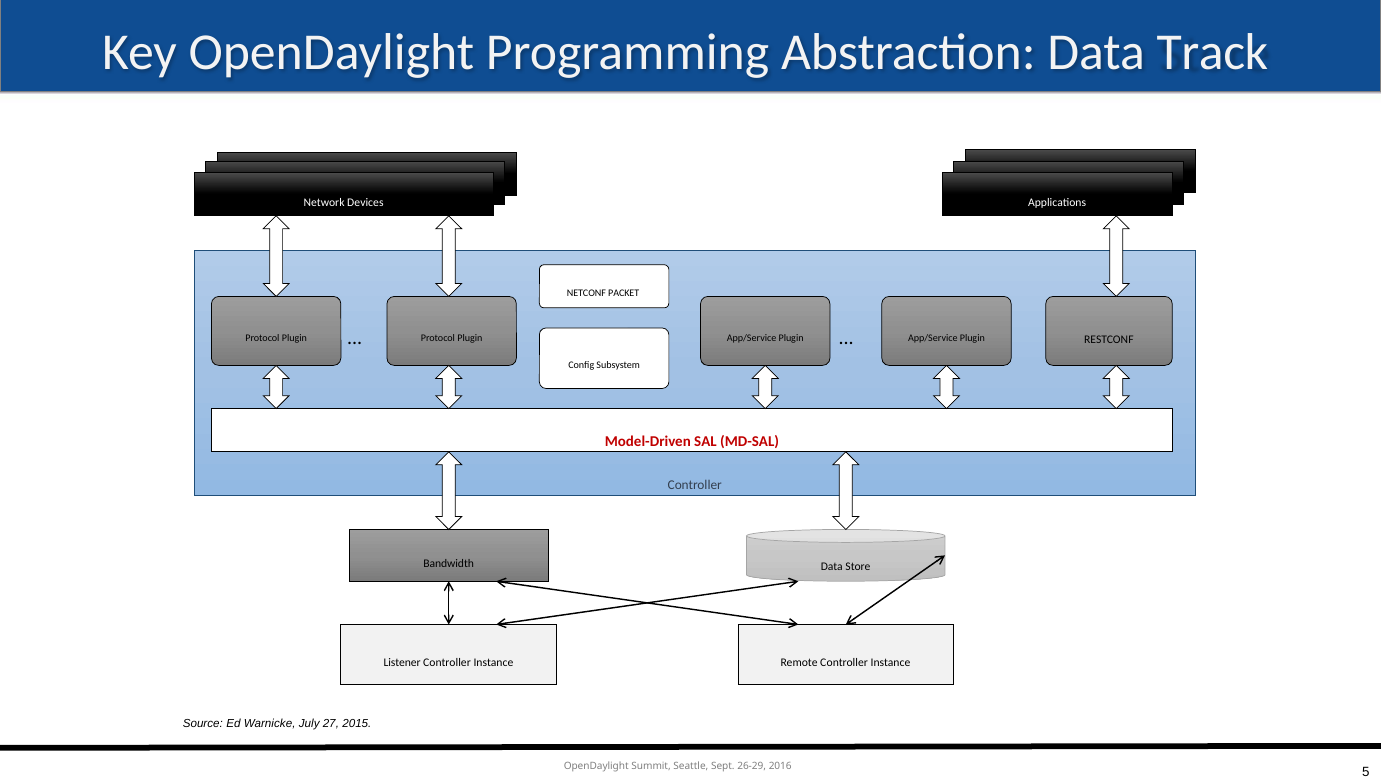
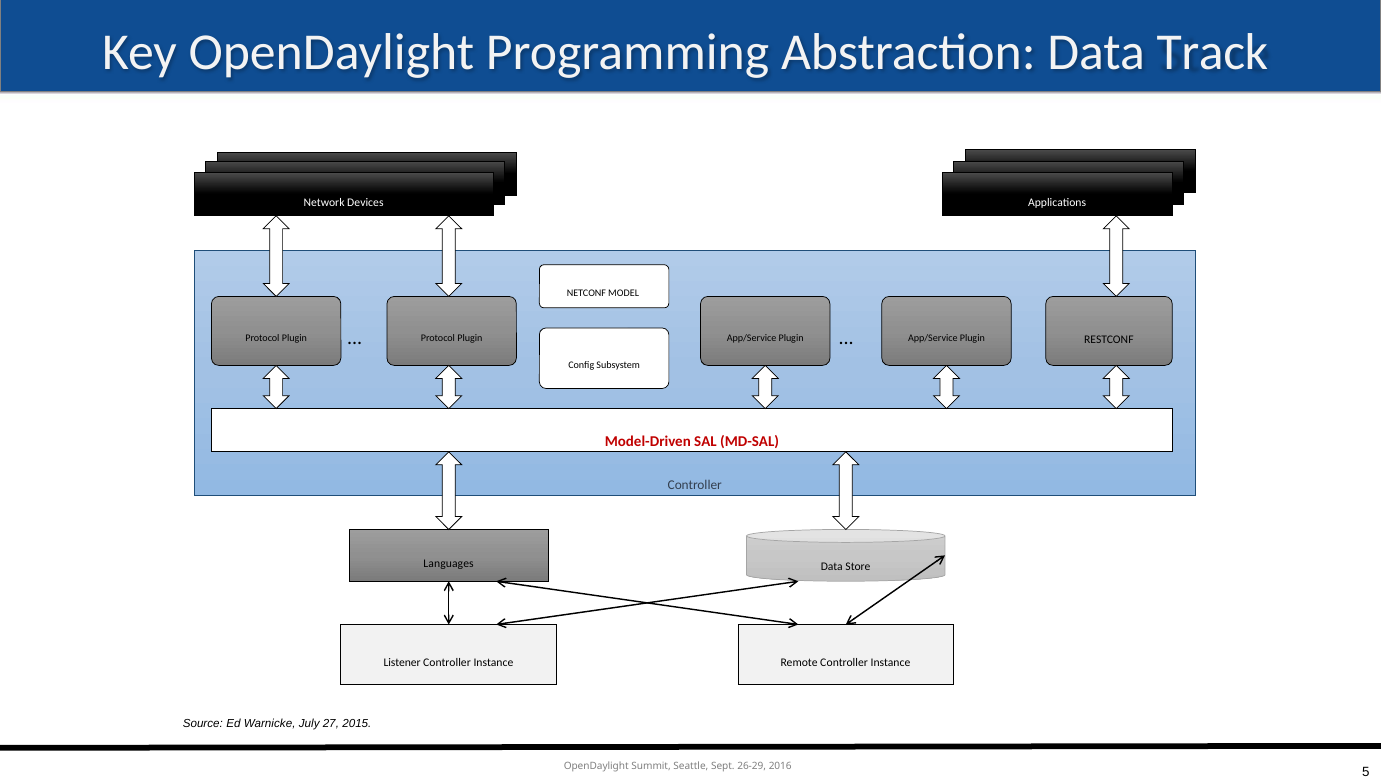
PACKET: PACKET -> MODEL (624, 294)
Bandwidth: Bandwidth -> Languages (449, 564)
